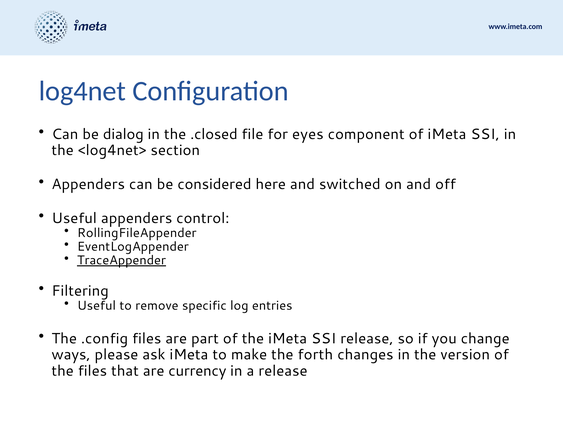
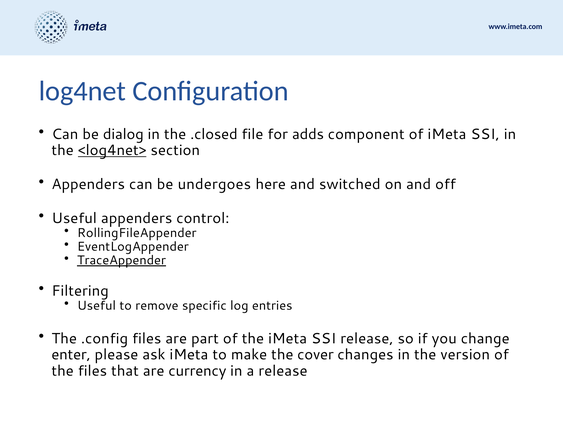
eyes: eyes -> adds (308, 134)
<log4net> underline: none -> present (112, 150)
considered: considered -> undergoes (214, 184)
ways: ways -> enter (71, 355)
forth: forth -> cover (316, 355)
